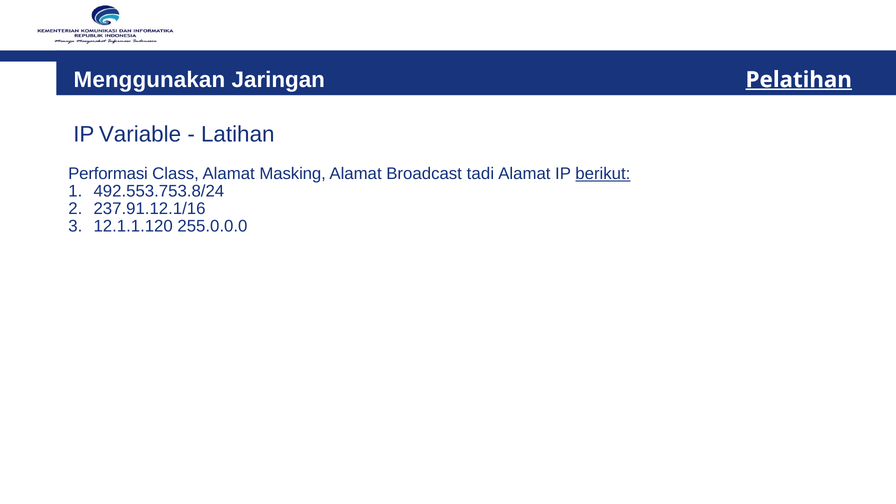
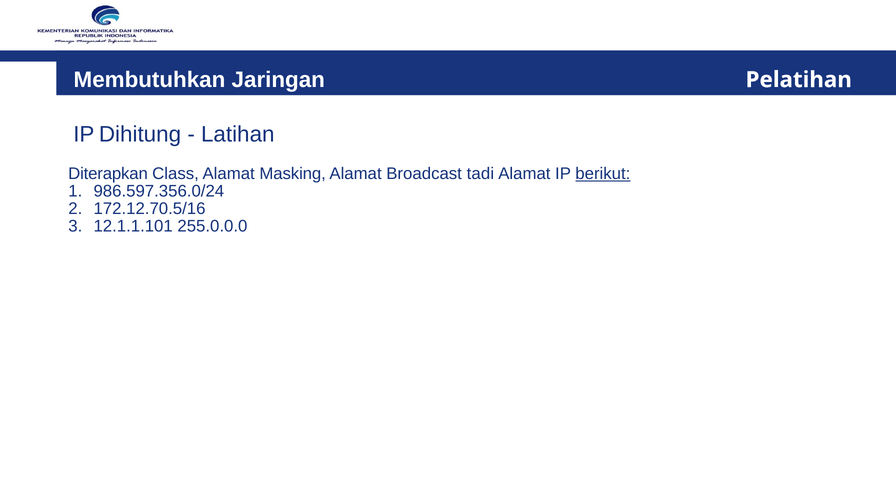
Menggunakan: Menggunakan -> Membutuhkan (149, 80)
Pelatihan underline: present -> none (799, 80)
Variable: Variable -> Dihitung (140, 134)
Performasi: Performasi -> Diterapkan (108, 174)
492.553.753.8/24: 492.553.753.8/24 -> 986.597.356.0/24 (159, 191)
237.91.12.1/16: 237.91.12.1/16 -> 172.12.70.5/16 (150, 209)
12.1.1.120: 12.1.1.120 -> 12.1.1.101 (133, 226)
